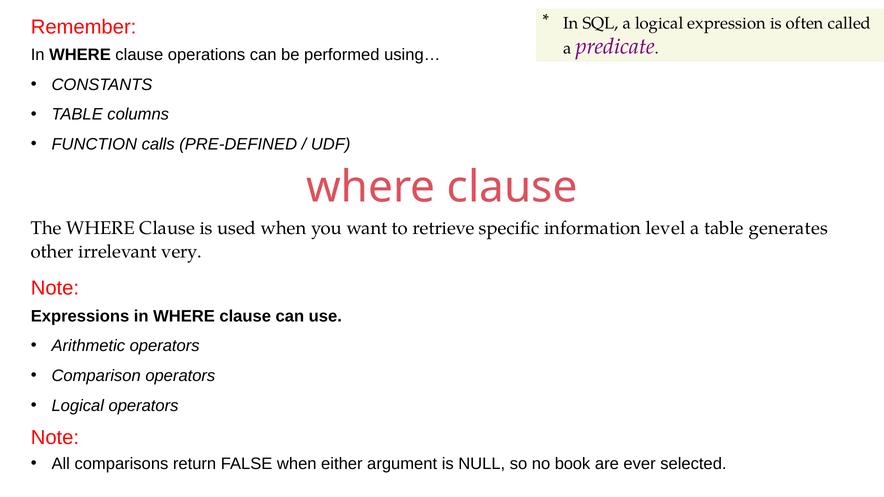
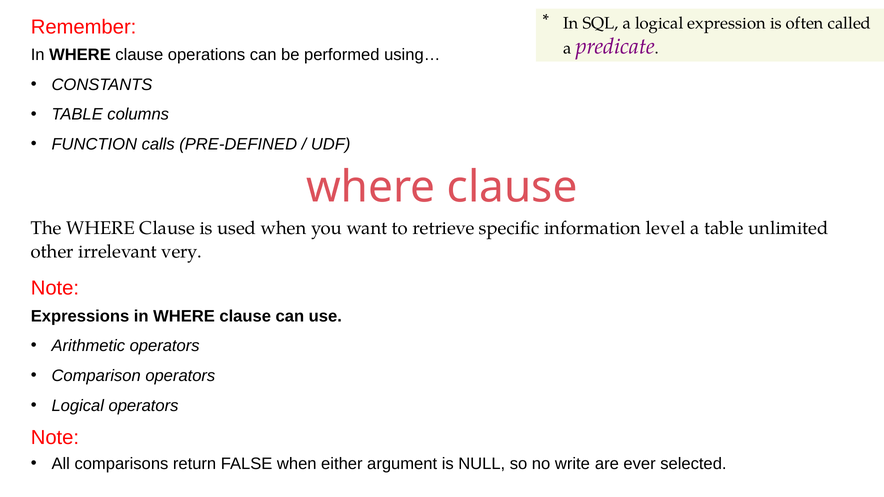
generates: generates -> unlimited (788, 228)
book: book -> write (572, 464)
